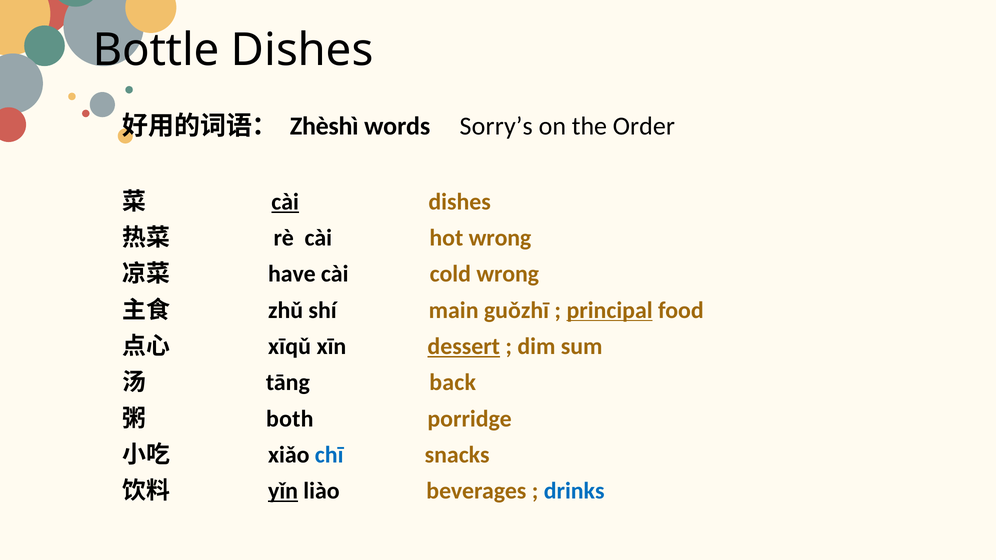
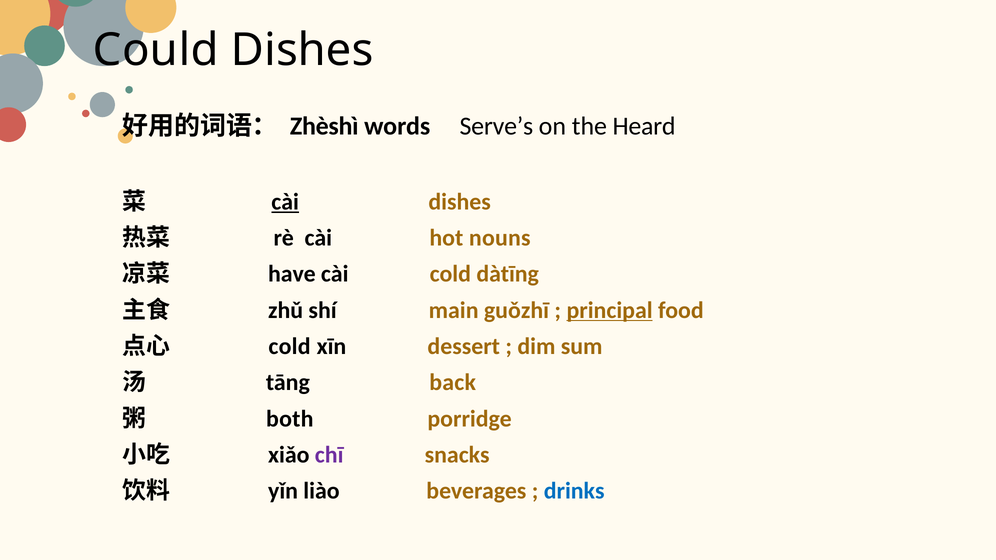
Bottle: Bottle -> Could (156, 50)
Sorry’s: Sorry’s -> Serve’s (496, 126)
Order: Order -> Heard (644, 126)
hot wrong: wrong -> nouns (500, 238)
cold wrong: wrong -> dàtīng (508, 274)
xīqǔ: xīqǔ -> cold (290, 347)
dessert underline: present -> none (464, 347)
chī colour: blue -> purple (329, 455)
yǐn underline: present -> none (283, 491)
